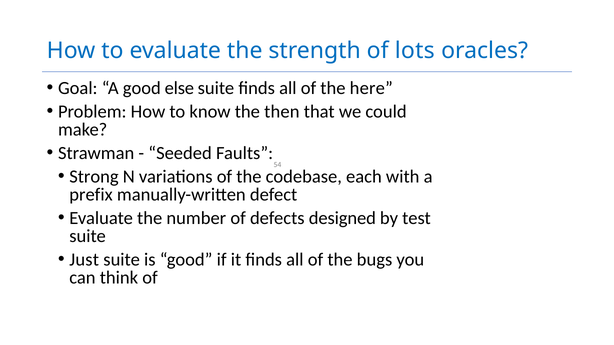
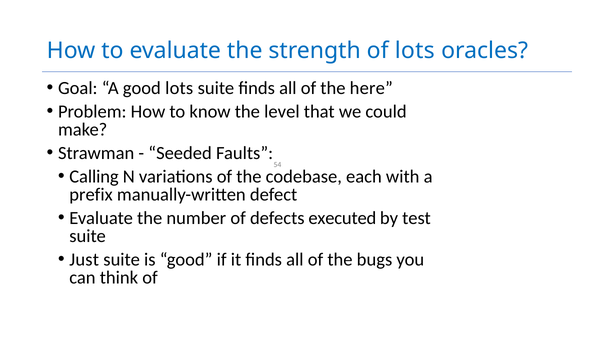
good else: else -> lots (179, 88)
then: then -> level (282, 112)
Strong: Strong -> Calling (94, 177)
designed: designed -> executed (342, 219)
